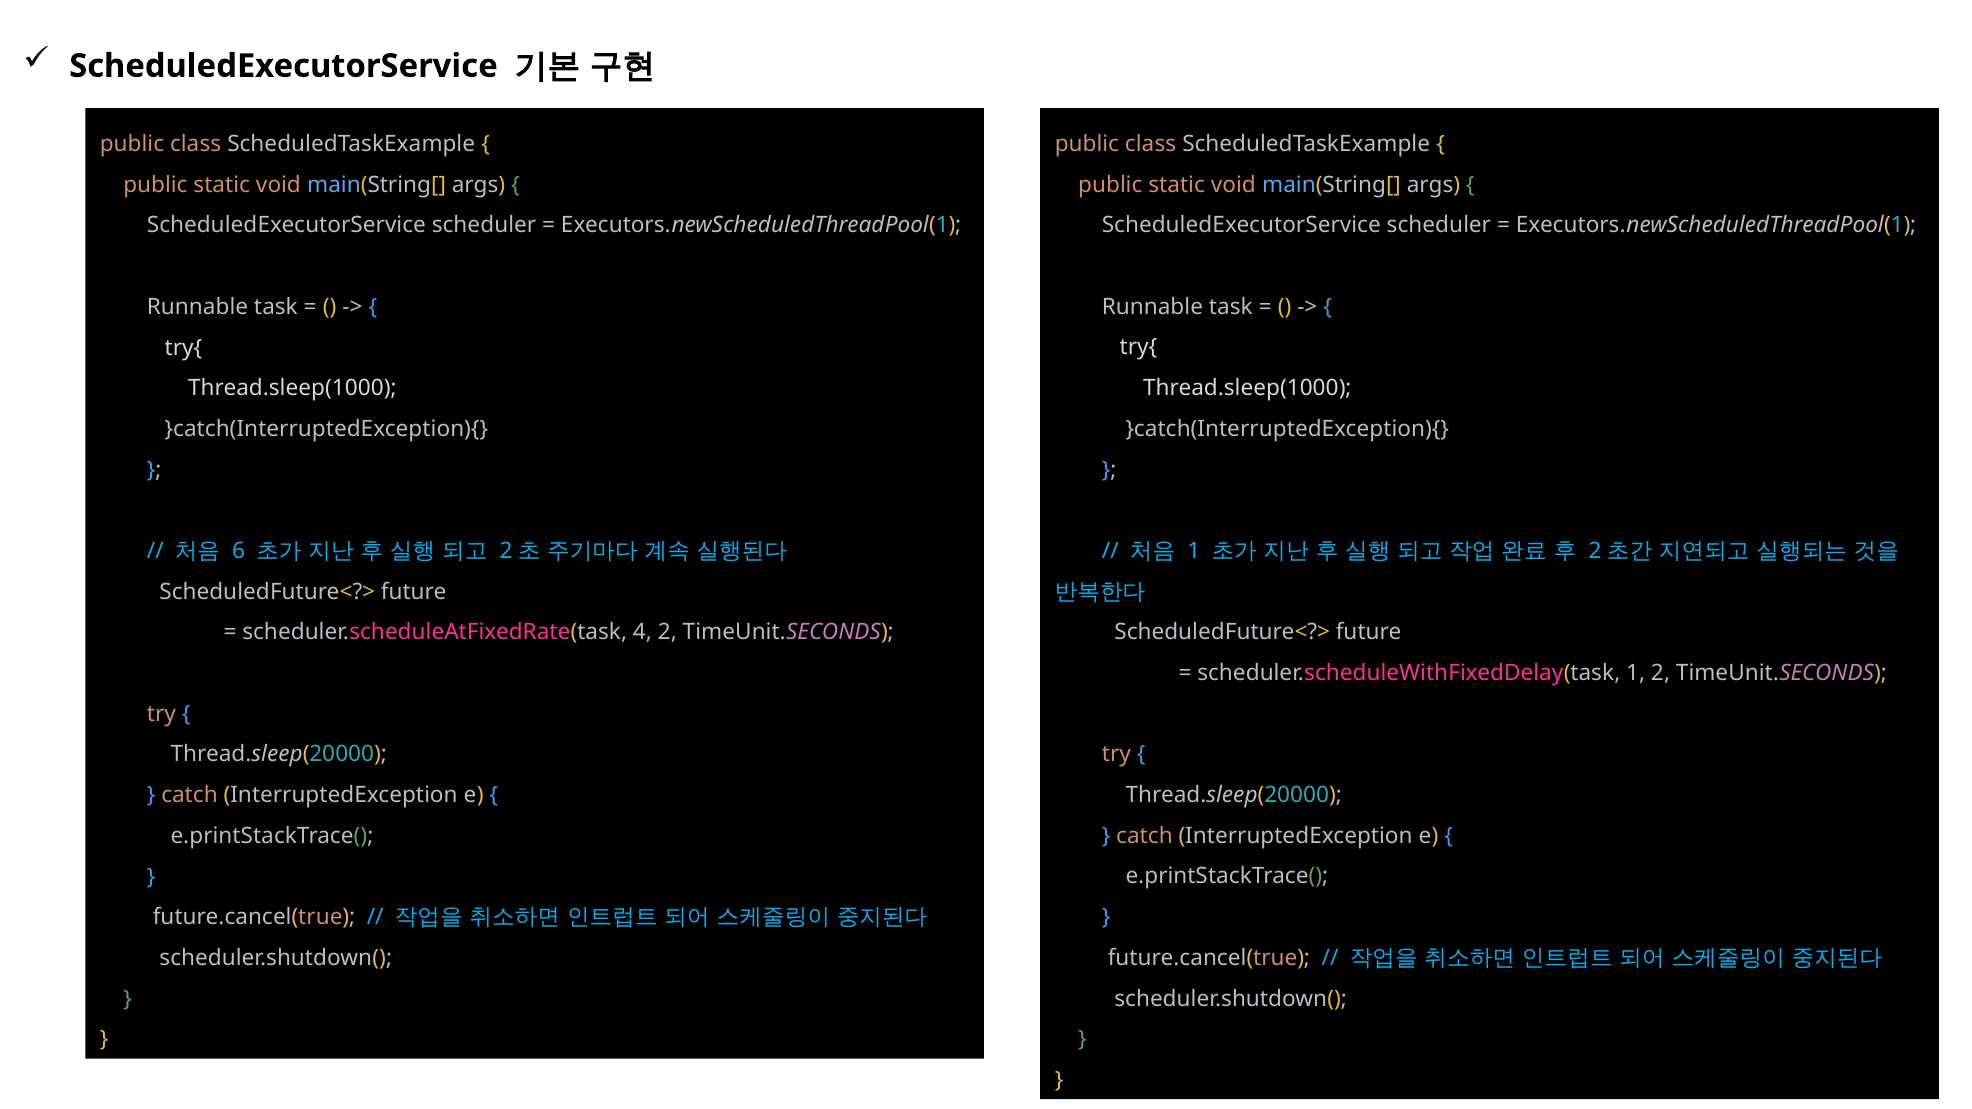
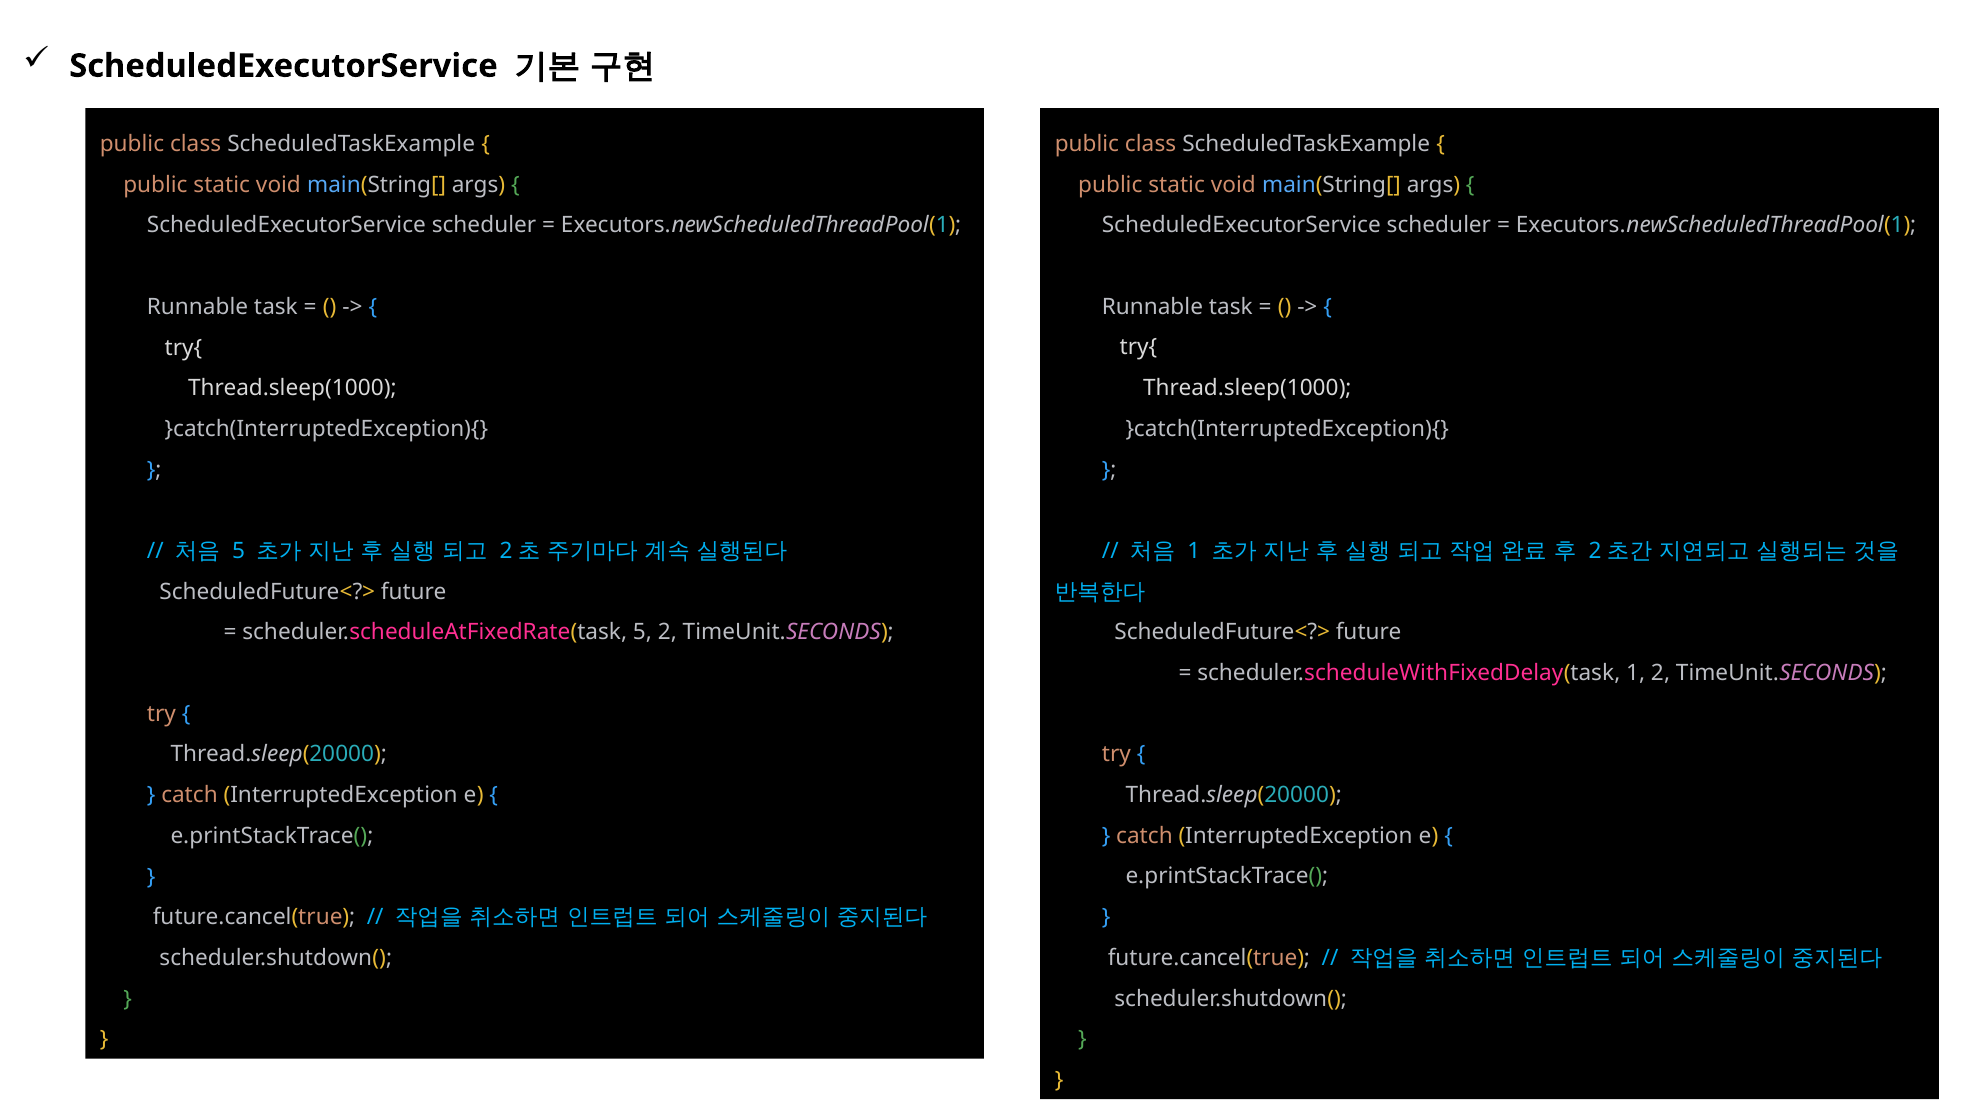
6: 6 -> 5 (239, 551)
scheduler.scheduleAtFixedRate(task 4: 4 -> 5 (643, 633)
